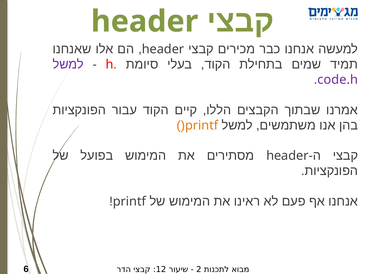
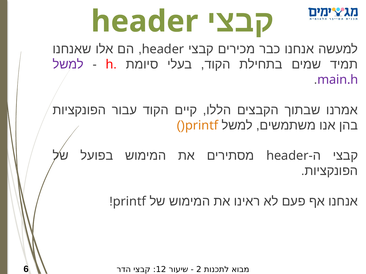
code.h: code.h -> main.h (338, 80)
